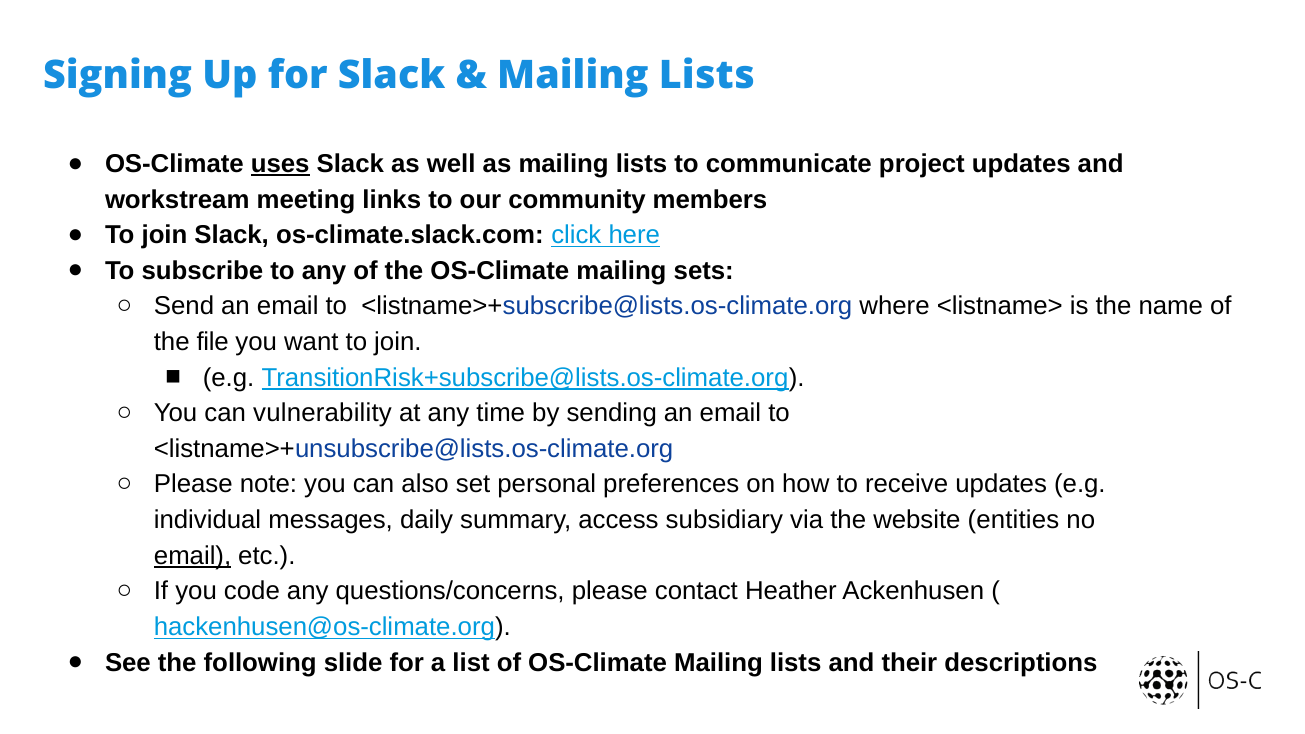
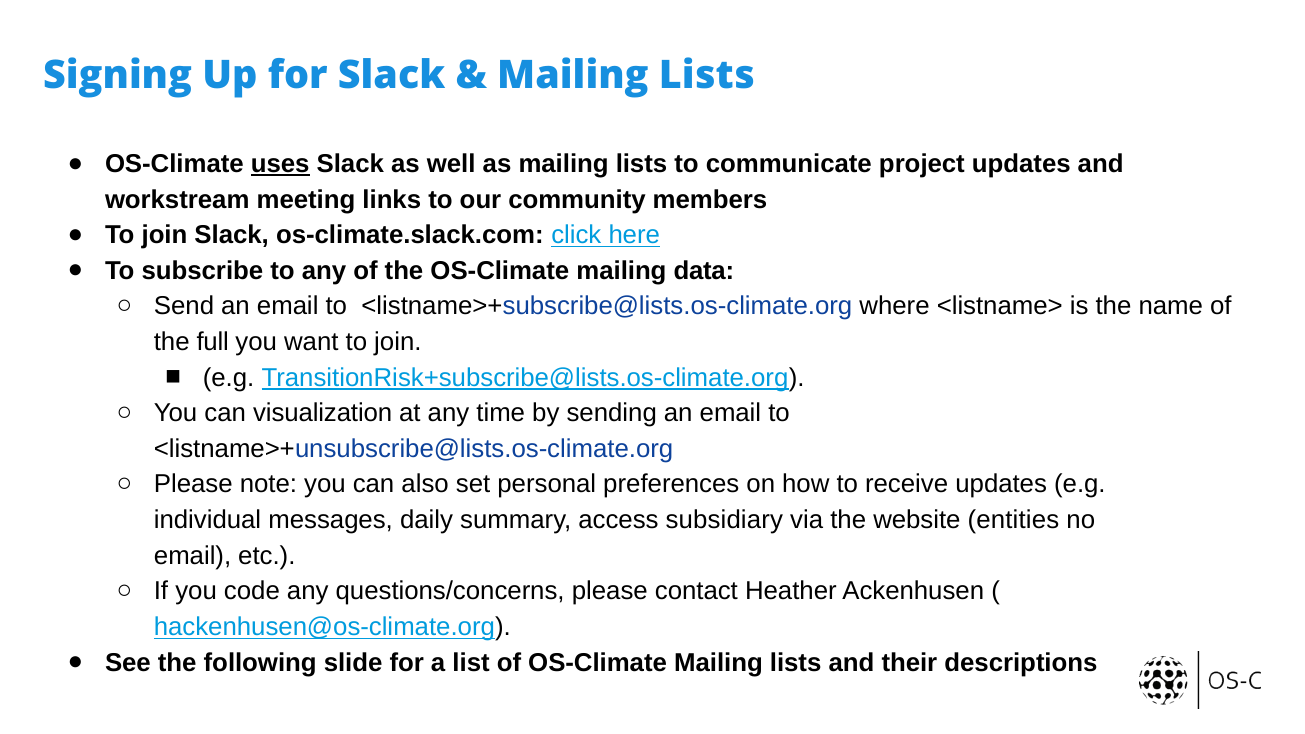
sets: sets -> data (704, 271)
file: file -> full (213, 342)
vulnerability: vulnerability -> visualization (323, 413)
email underline: present -> none (193, 556)
